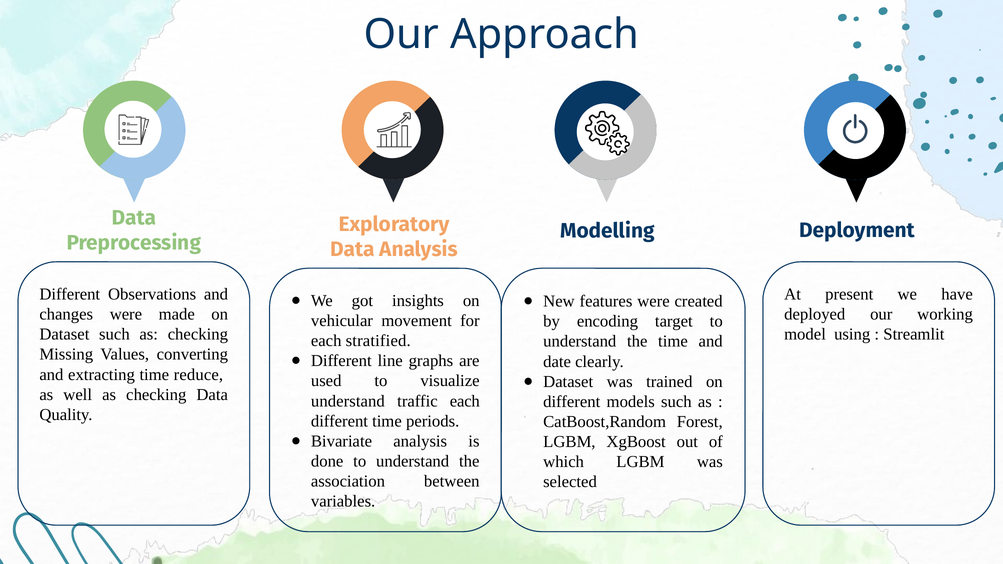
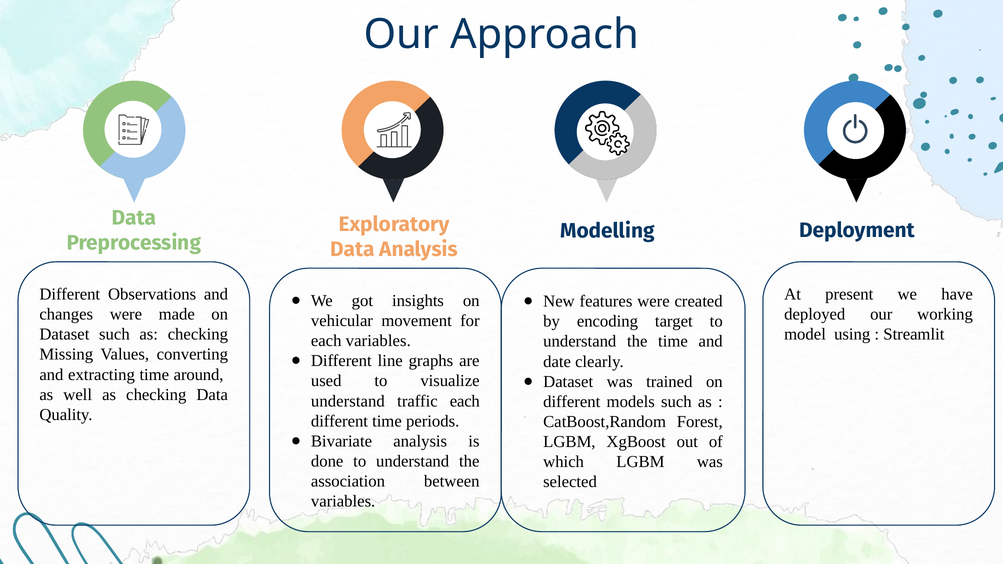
each stratified: stratified -> variables (378, 341)
reduce: reduce -> around (199, 375)
